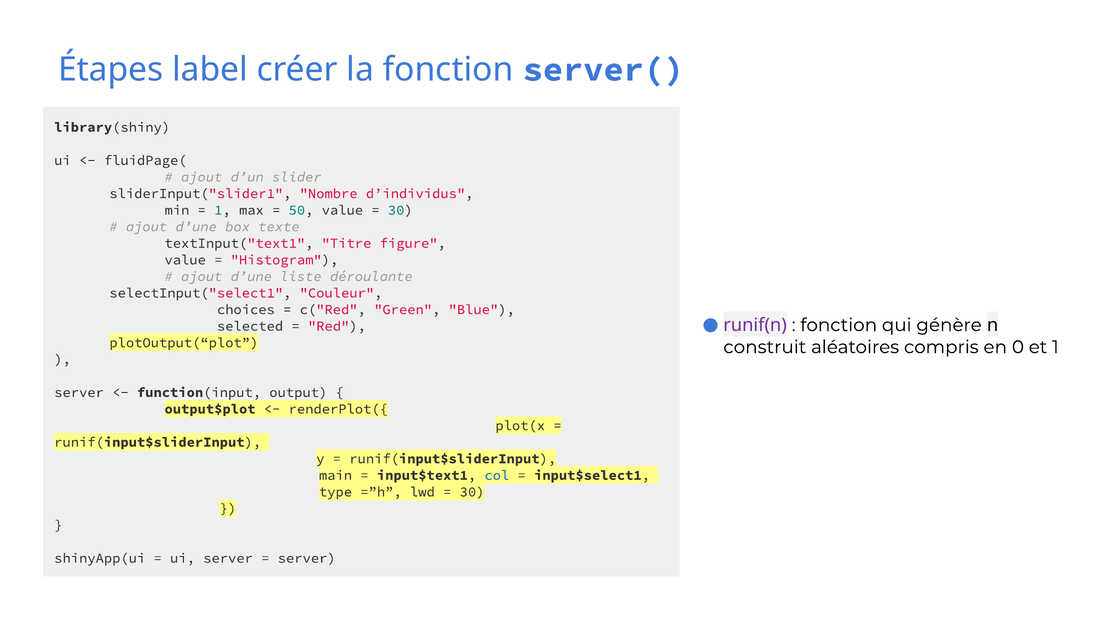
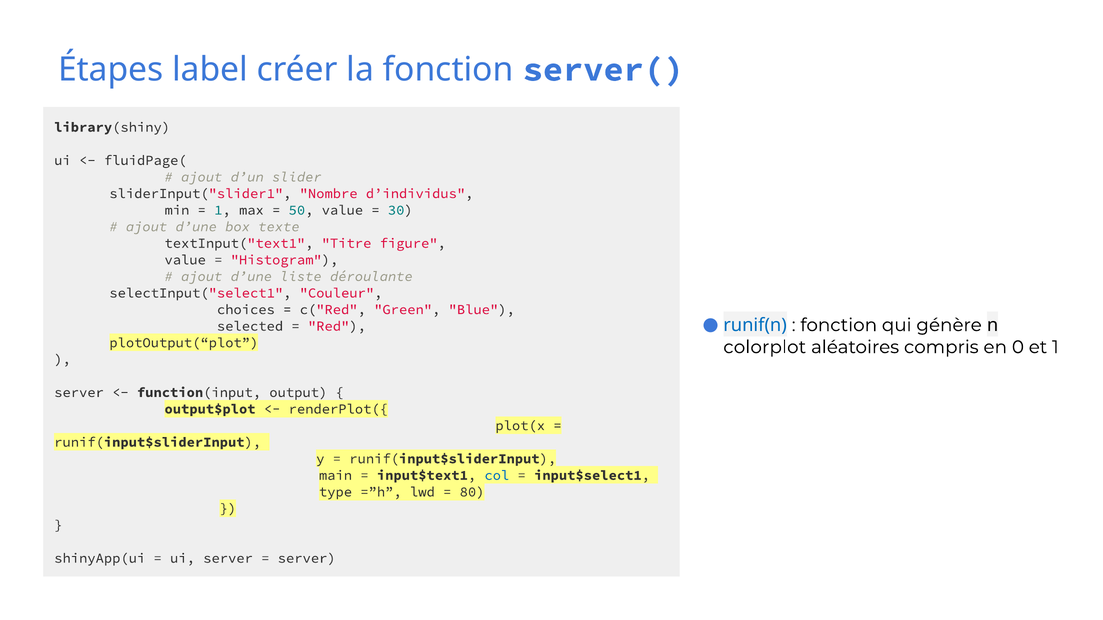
runif(n colour: purple -> blue (755, 325)
construit: construit -> colorplot (765, 347)
30: 30 -> 80 (472, 492)
